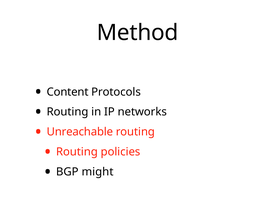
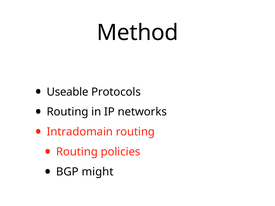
Content: Content -> Useable (68, 92)
Unreachable: Unreachable -> Intradomain (80, 132)
